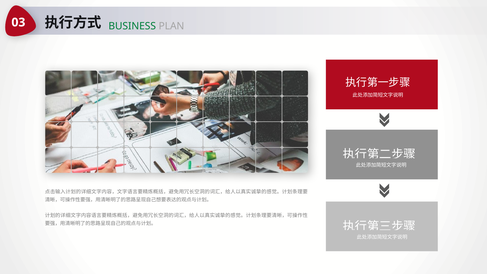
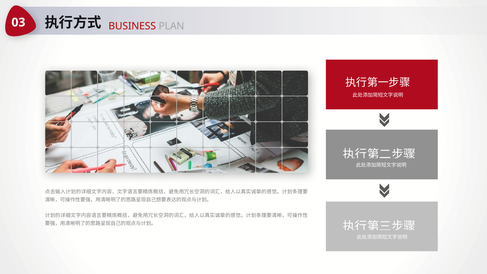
BUSINESS colour: green -> red (132, 26)
